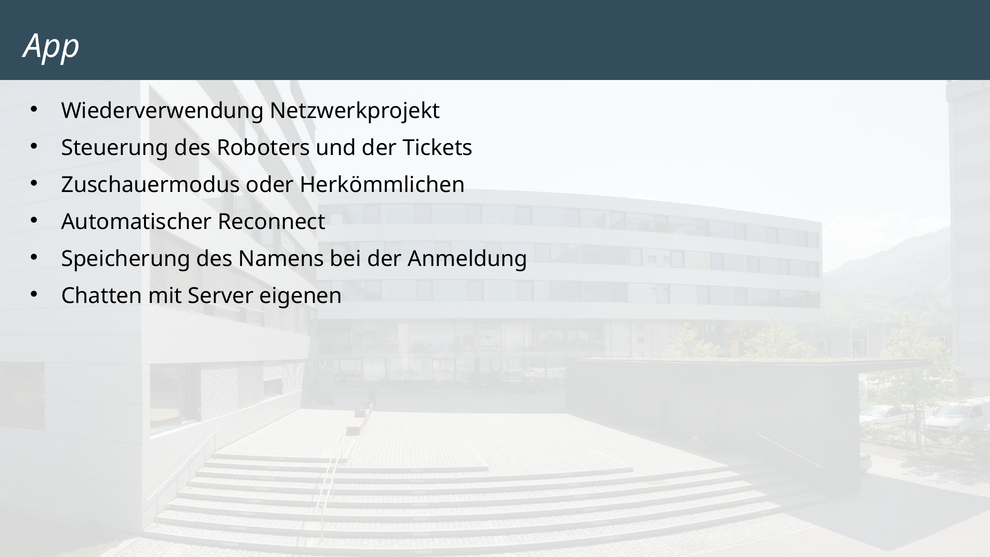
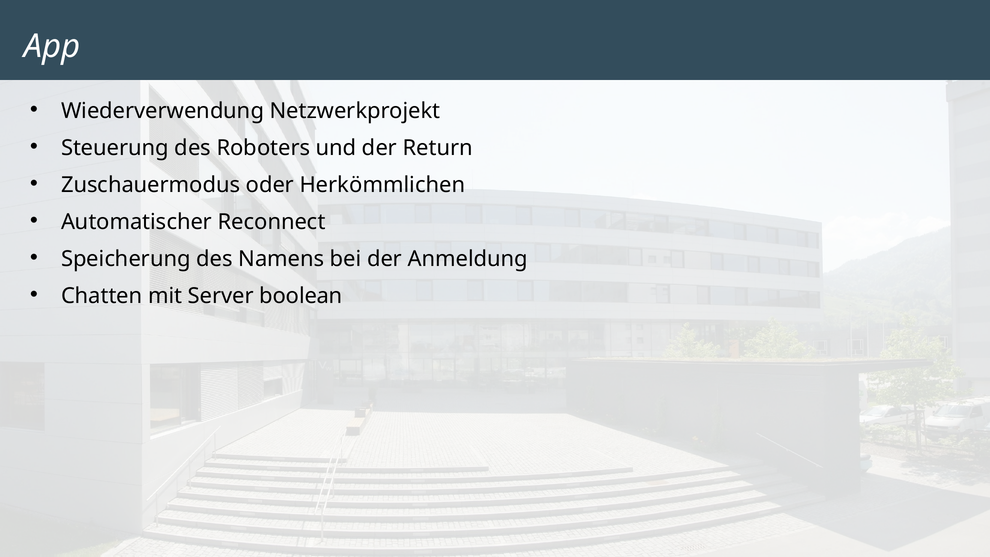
Tickets: Tickets -> Return (438, 148)
eigenen: eigenen -> boolean (301, 296)
